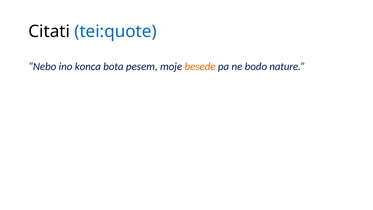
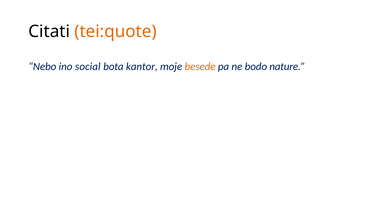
tei:quote colour: blue -> orange (116, 31)
konca: konca -> social (88, 66)
pesem: pesem -> kantor (142, 66)
